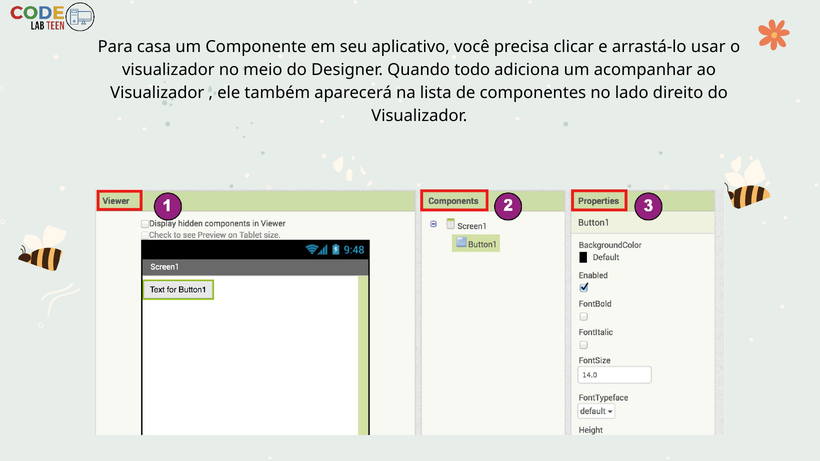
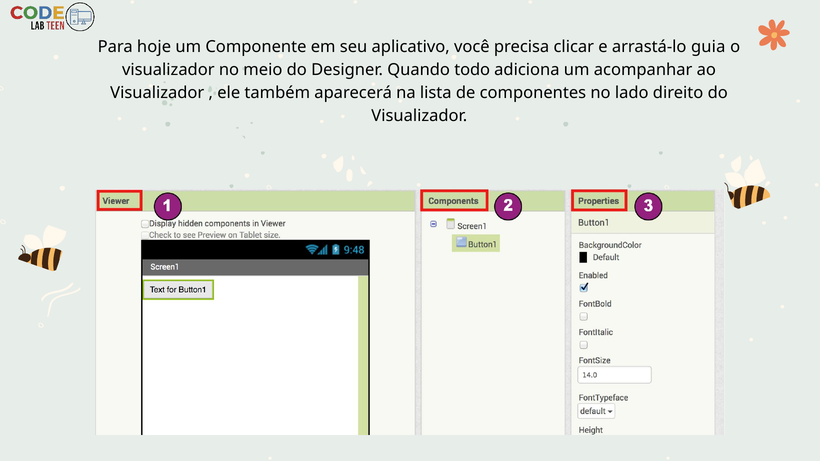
casa: casa -> hoje (154, 47)
usar: usar -> guia (708, 47)
